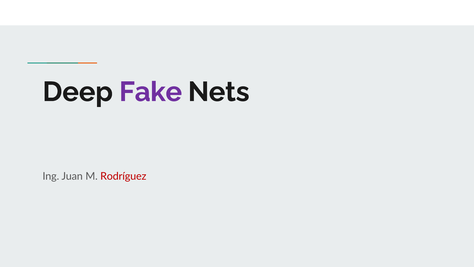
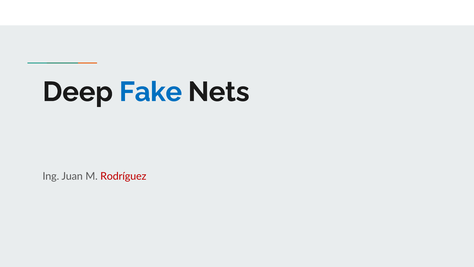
Fake colour: purple -> blue (151, 92)
